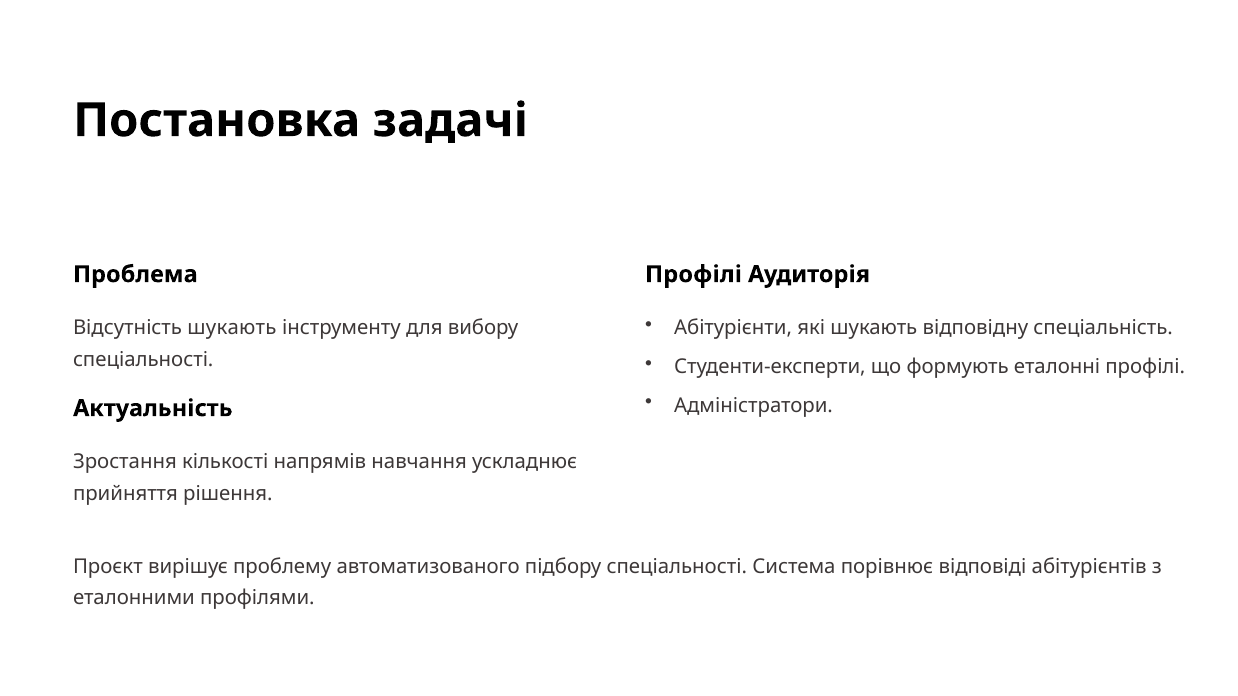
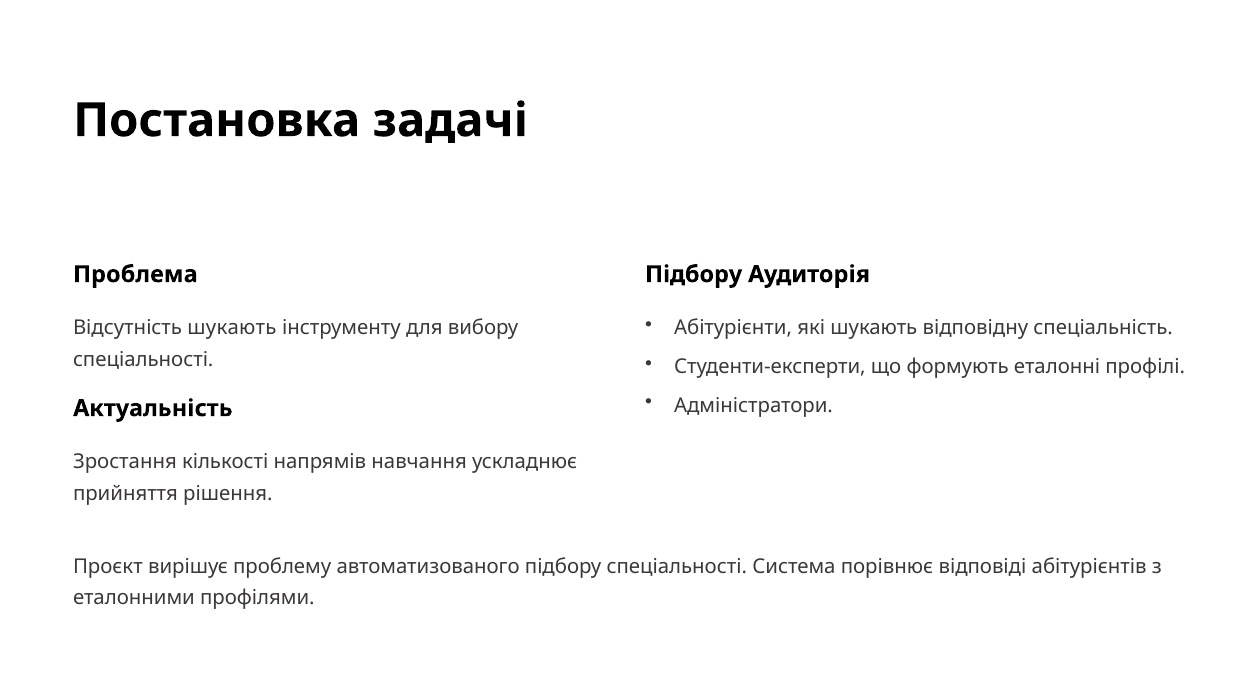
Профілі: Профілі -> Підбору (694, 275)
